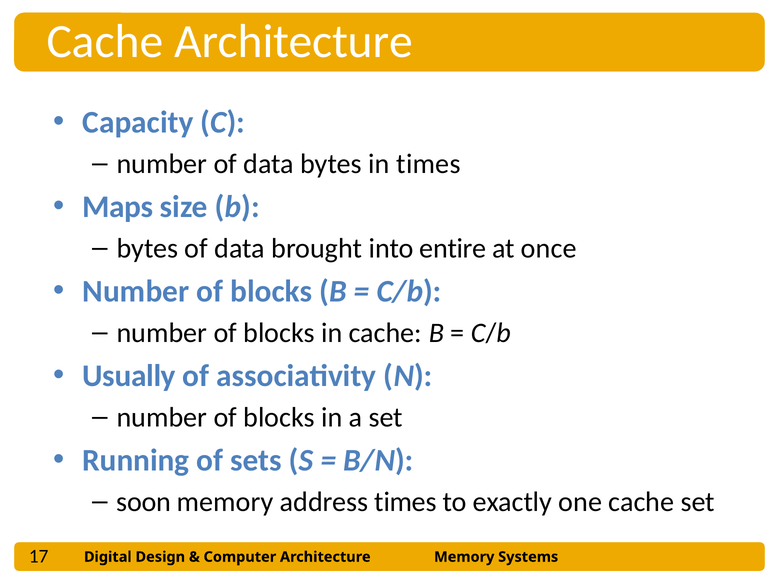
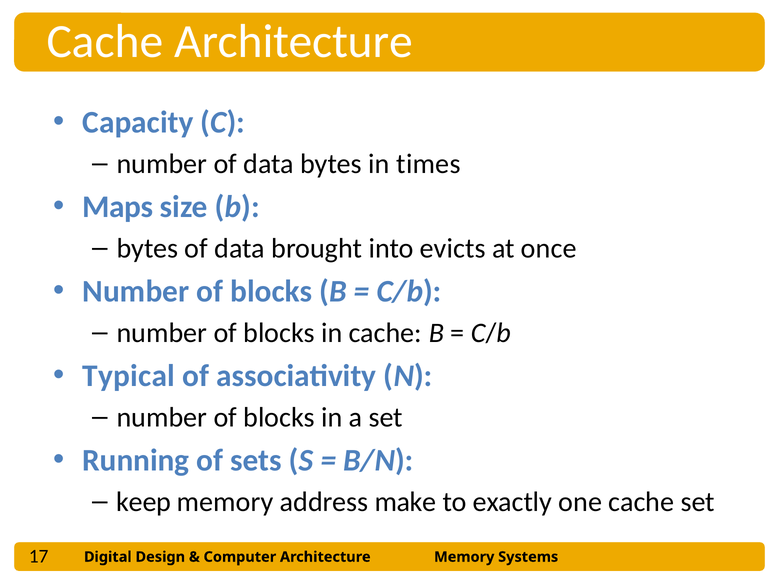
entire: entire -> evicts (453, 248)
Usually: Usually -> Typical (129, 375)
soon: soon -> keep (144, 501)
address times: times -> make (406, 501)
